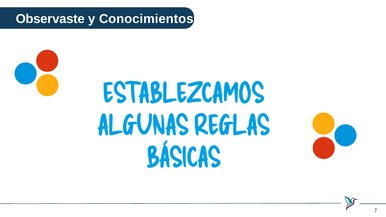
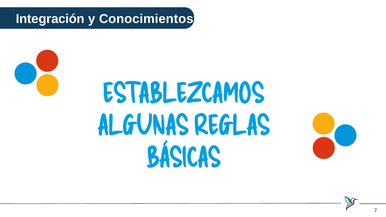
Observaste: Observaste -> Integración (50, 19)
